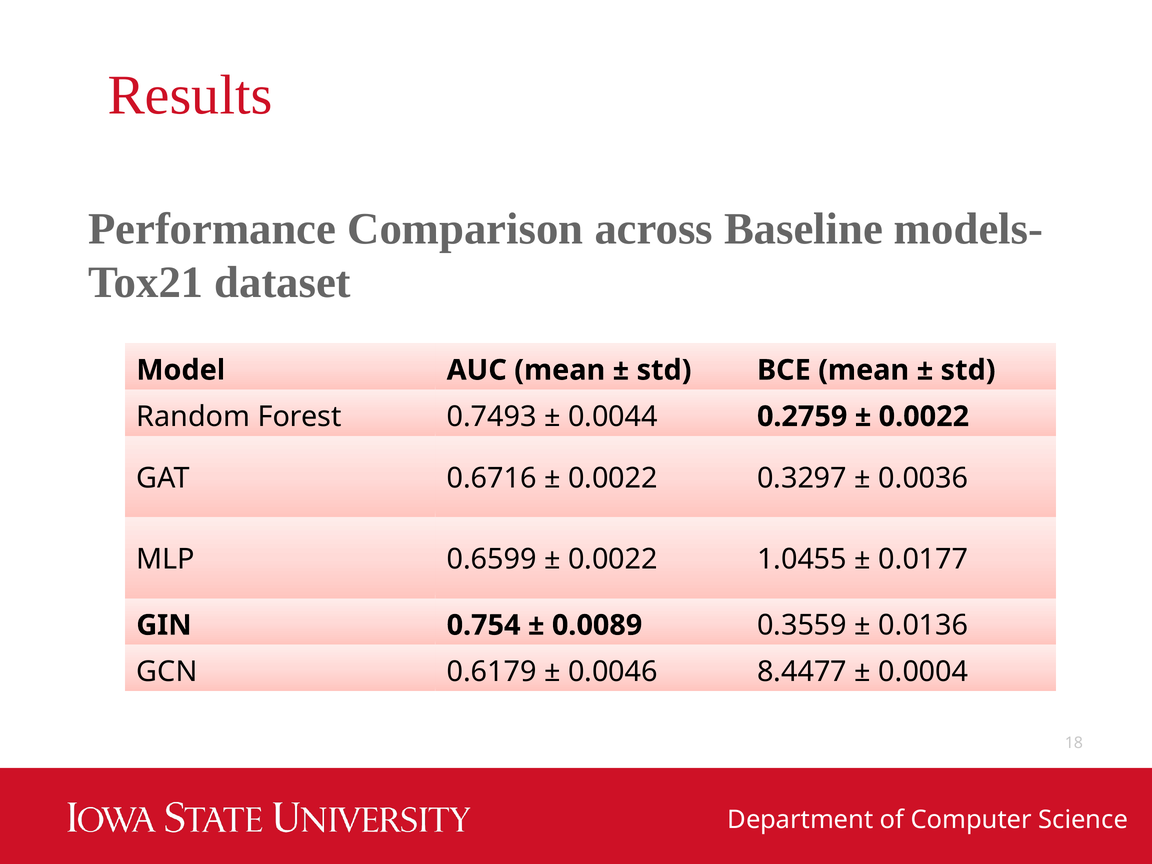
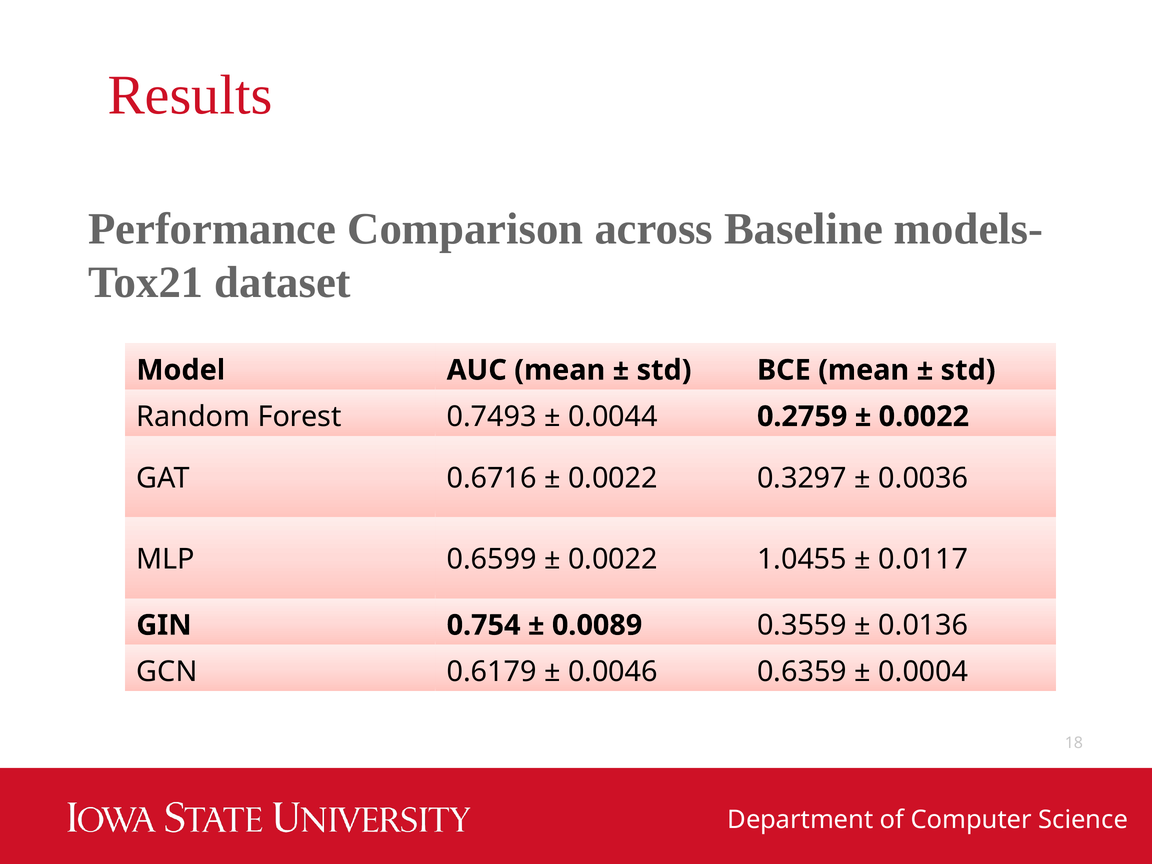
0.0177: 0.0177 -> 0.0117 (923, 559)
8.4477: 8.4477 -> 0.6359 (802, 672)
